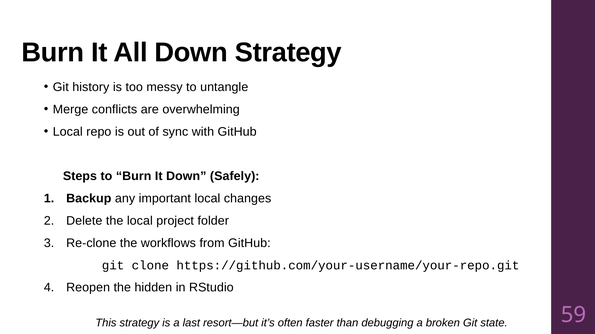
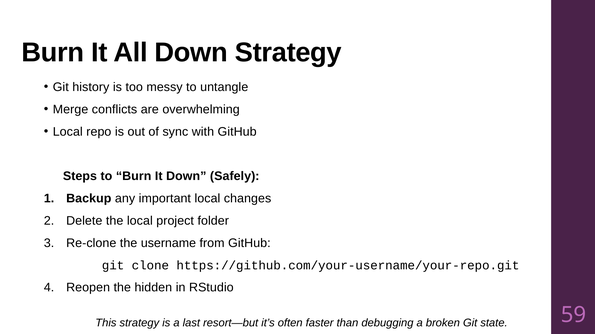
workflows: workflows -> username (168, 244)
